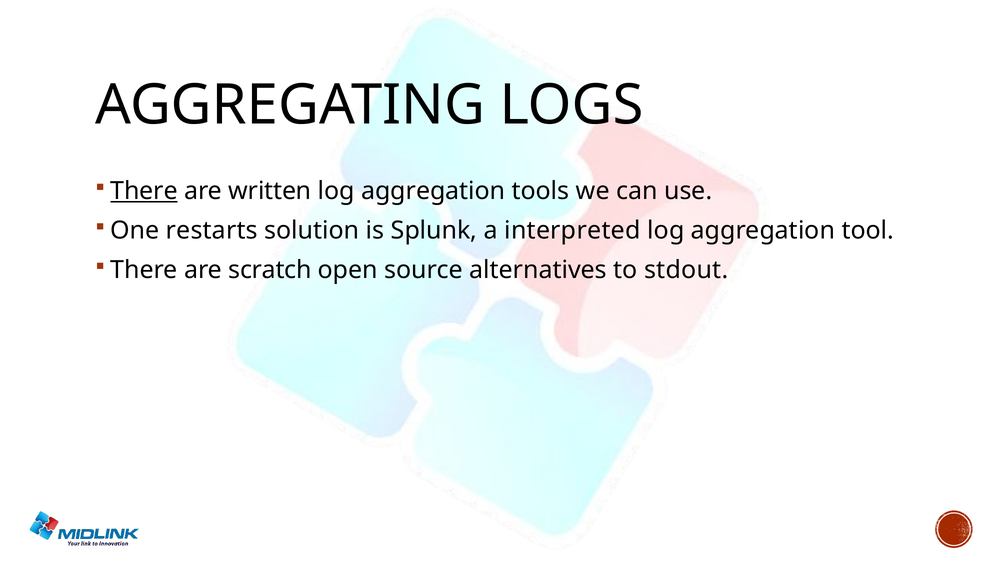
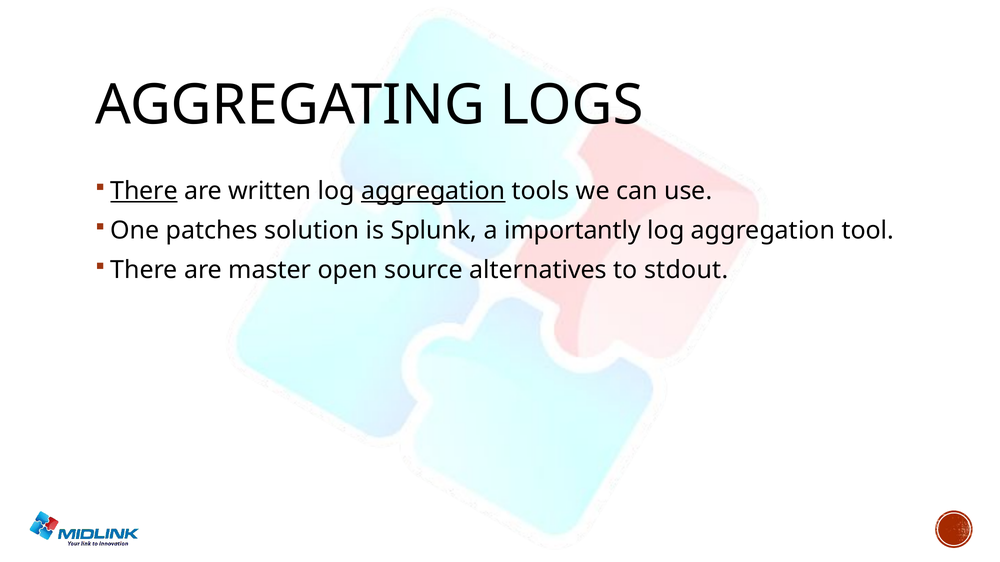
aggregation underline: none -> present (433, 191)
restarts: restarts -> patches (212, 231)
interpreted: interpreted -> importantly (573, 231)
scratch: scratch -> master (270, 270)
